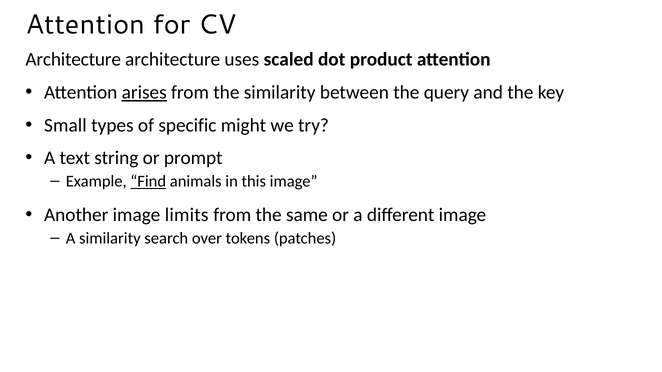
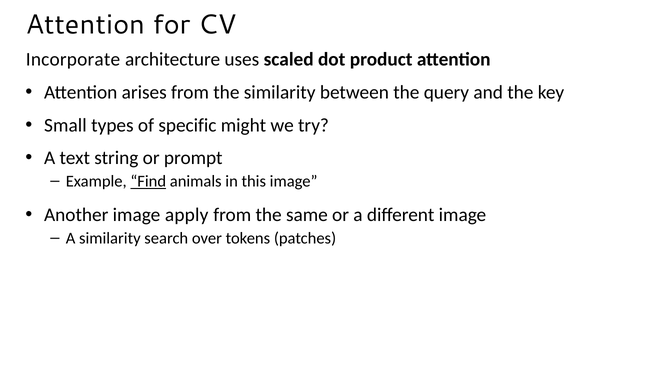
Architecture: Architecture -> Incorporate (73, 60)
arises underline: present -> none (144, 93)
limits: limits -> apply (187, 215)
